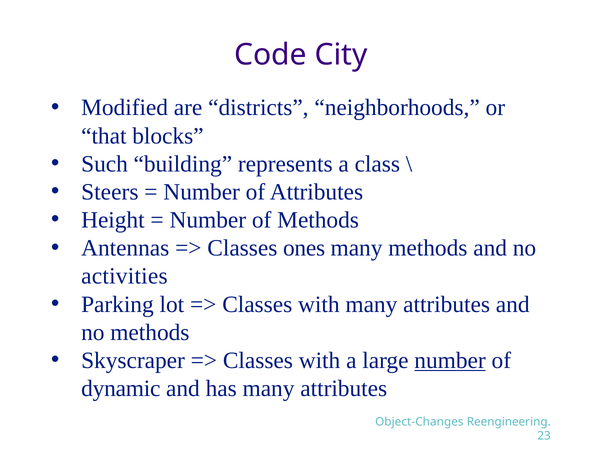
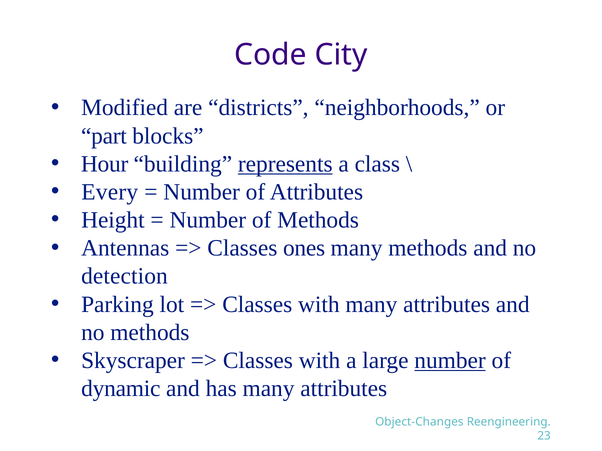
that: that -> part (104, 136)
Such: Such -> Hour (105, 164)
represents underline: none -> present (285, 164)
Steers: Steers -> Every (110, 192)
activities: activities -> detection (124, 277)
